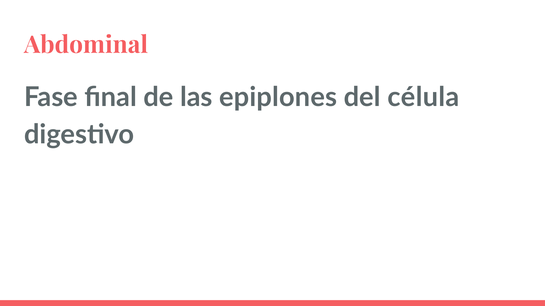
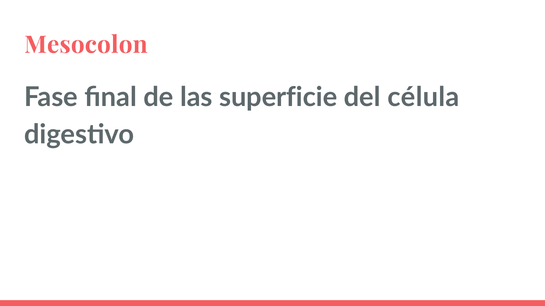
Abdominal: Abdominal -> Mesocolon (86, 45)
epiplones: epiplones -> superficie (278, 97)
